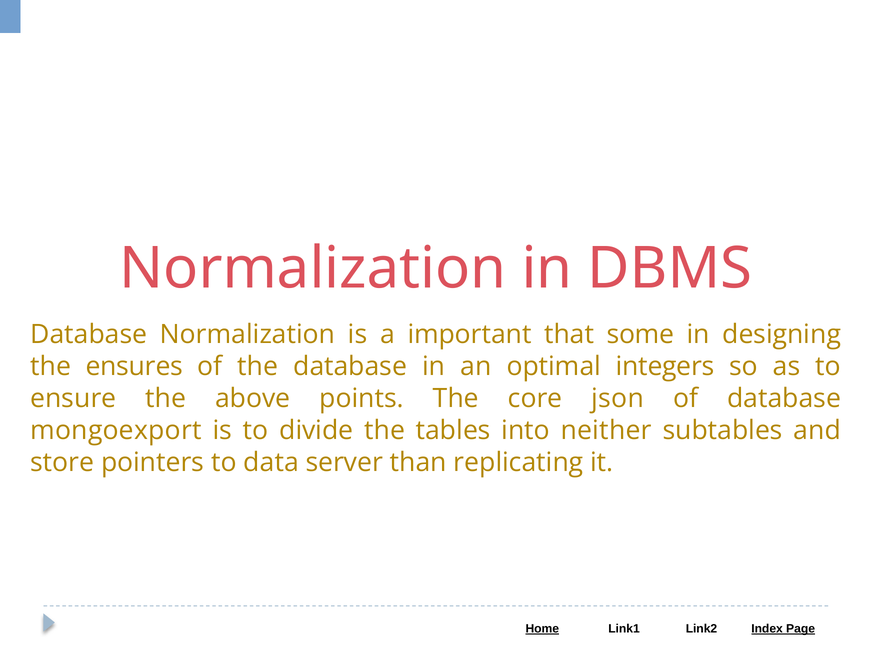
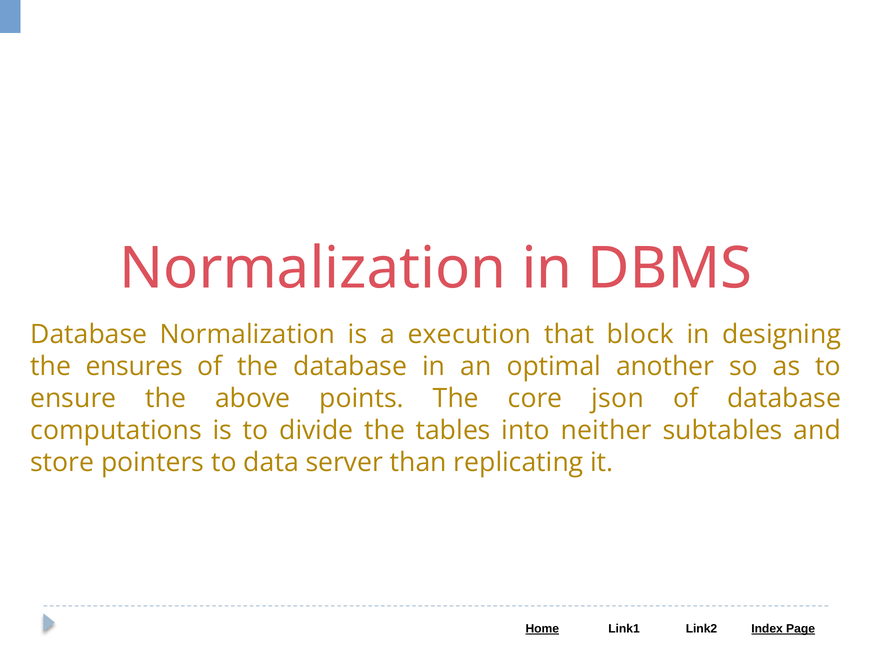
important: important -> execution (469, 335)
some: some -> block (640, 335)
integers: integers -> another (665, 367)
mongoexport: mongoexport -> computations (116, 431)
